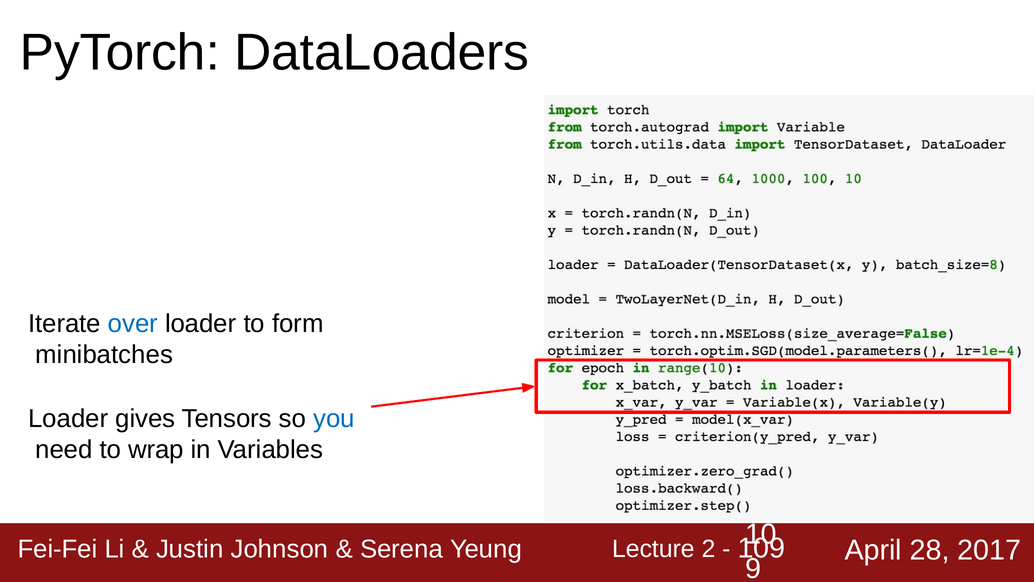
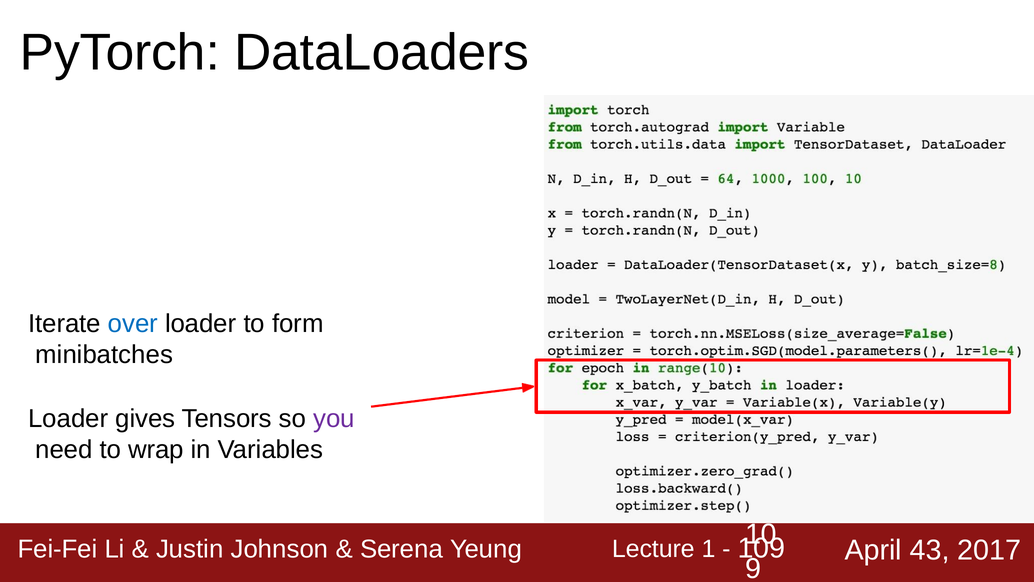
you colour: blue -> purple (334, 418)
2: 2 -> 1 (708, 549)
28: 28 -> 43 (930, 550)
